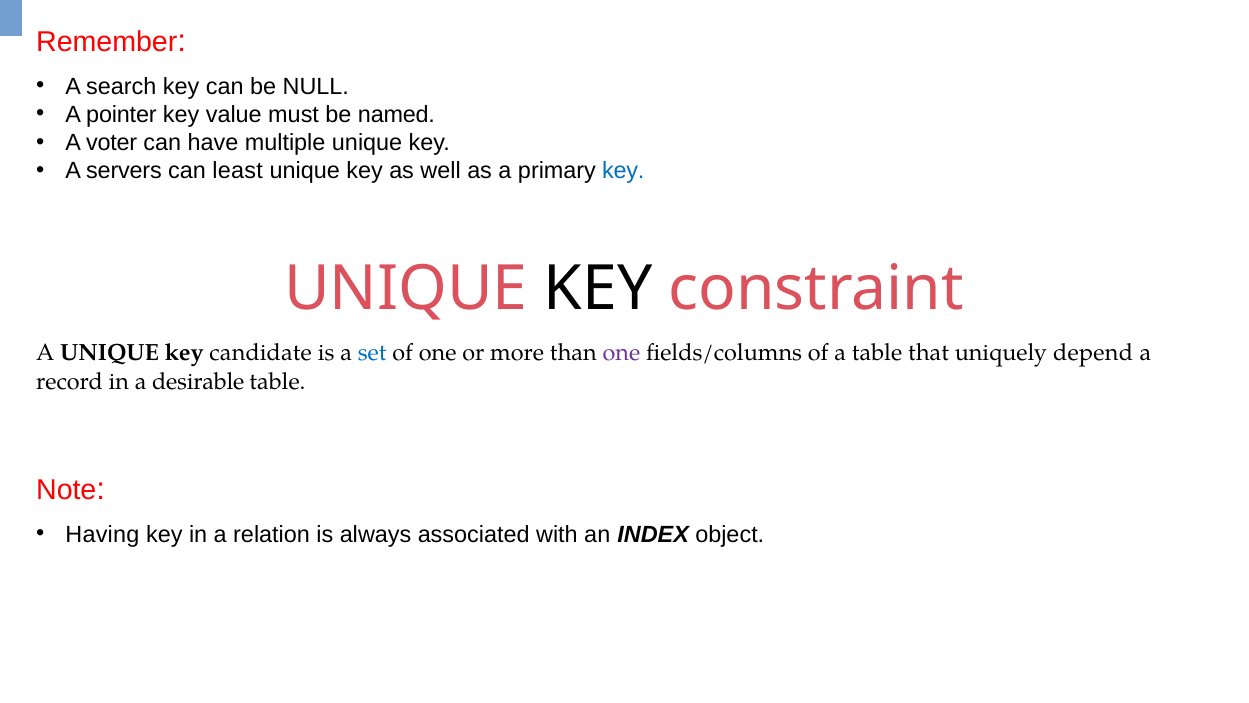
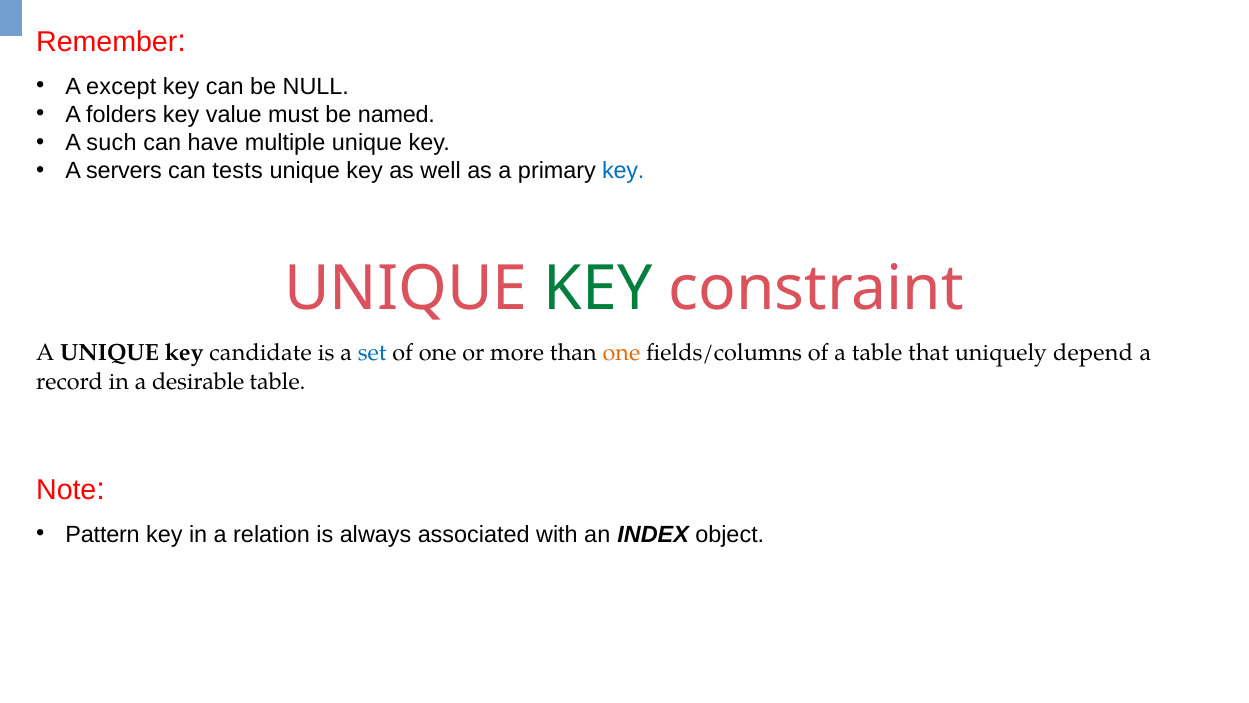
search: search -> except (121, 86)
pointer: pointer -> folders (121, 114)
voter: voter -> such (111, 142)
least: least -> tests (238, 171)
KEY colour: black -> green (598, 288)
one colour: purple -> orange (622, 353)
Having: Having -> Pattern (103, 534)
